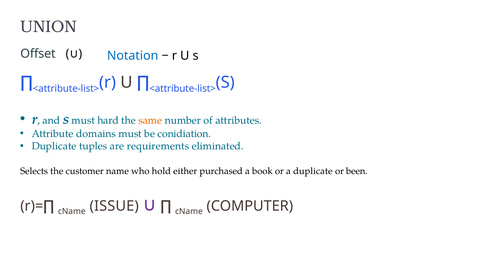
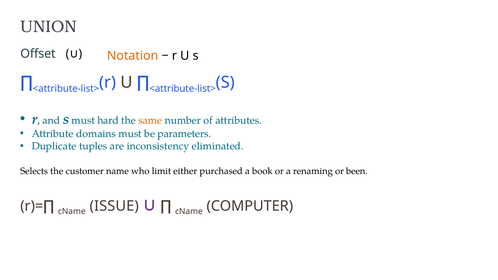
Notation colour: blue -> orange (133, 56)
conidiation: conidiation -> parameters (184, 134)
requirements: requirements -> inconsistency (158, 146)
hold: hold -> limit (161, 171)
a duplicate: duplicate -> renaming (313, 171)
